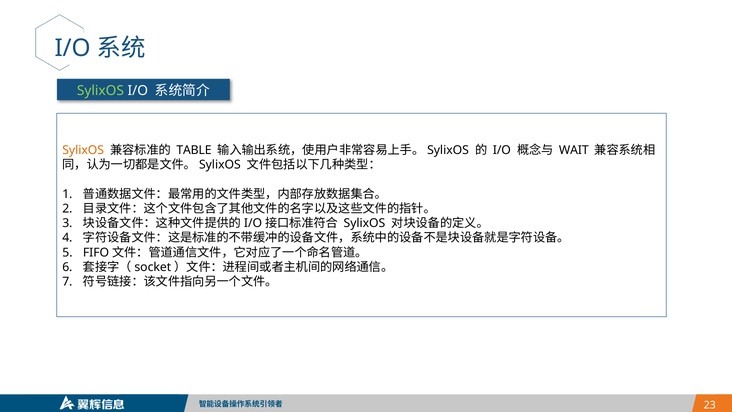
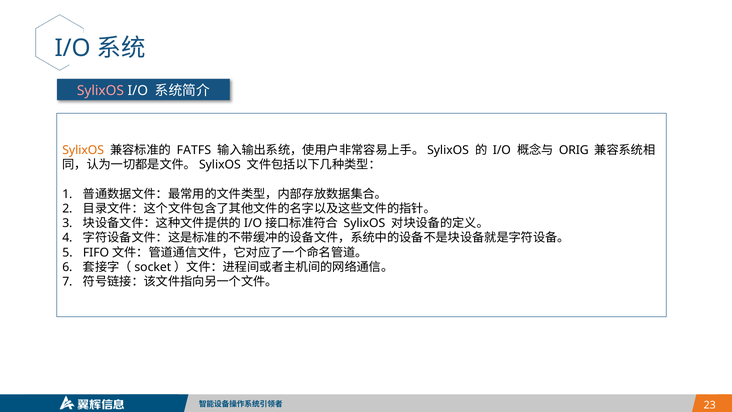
SylixOS colour: light green -> pink (100, 90)
TABLE: TABLE -> FATFS (194, 150)
WAIT: WAIT -> ORIG (574, 150)
